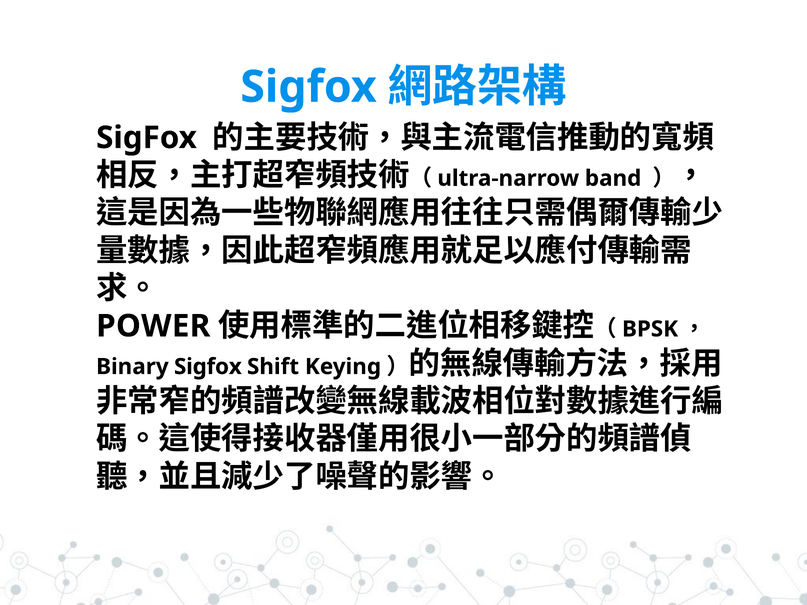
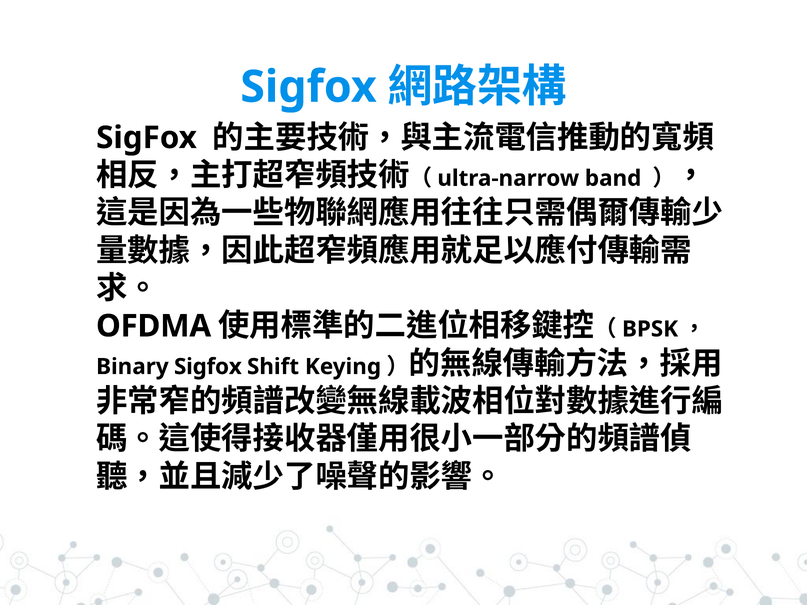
POWER: POWER -> OFDMA (154, 326)
